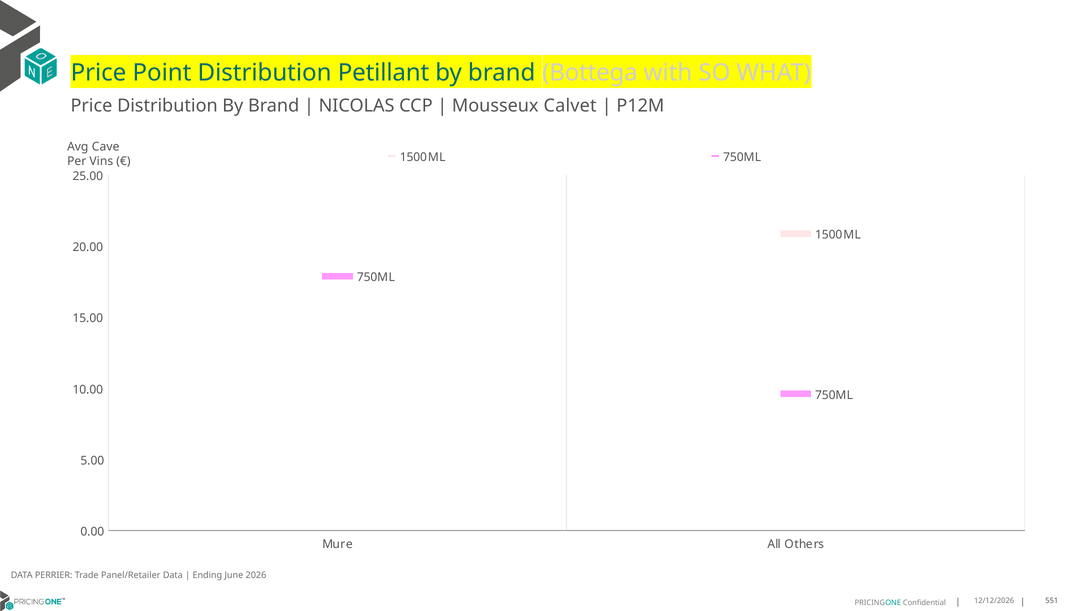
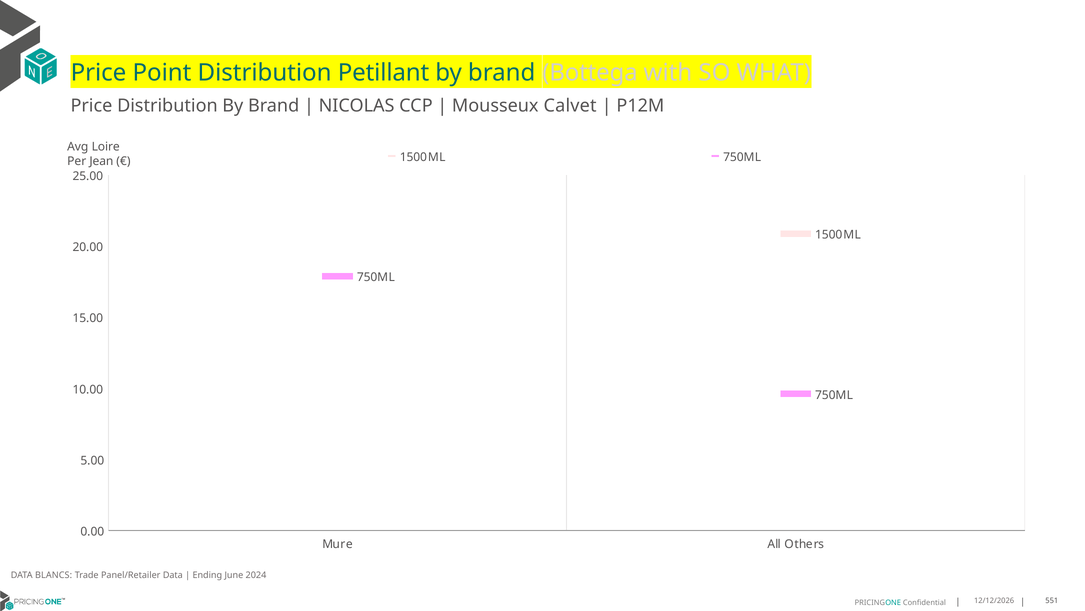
Cave: Cave -> Loire (106, 147)
Vins: Vins -> Jean (101, 161)
PERRIER: PERRIER -> BLANCS (54, 575)
2026: 2026 -> 2024 (256, 575)
